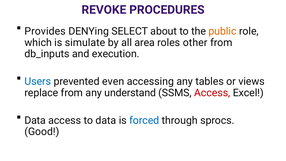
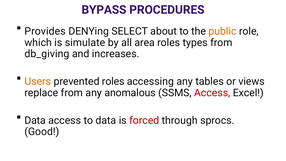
REVOKE: REVOKE -> BYPASS (104, 10)
other: other -> types (195, 43)
db_inputs: db_inputs -> db_giving (47, 54)
execution: execution -> increases (116, 54)
Users colour: blue -> orange (38, 81)
prevented even: even -> roles (113, 81)
understand: understand -> anomalous (130, 93)
forced colour: blue -> red (144, 120)
